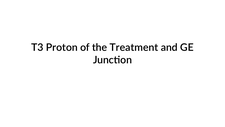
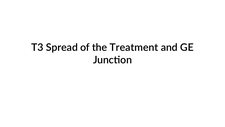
Proton: Proton -> Spread (62, 47)
